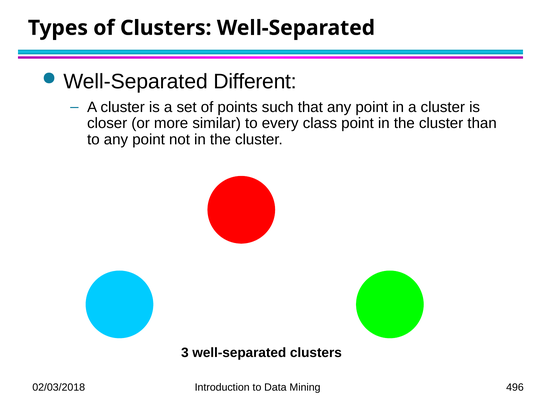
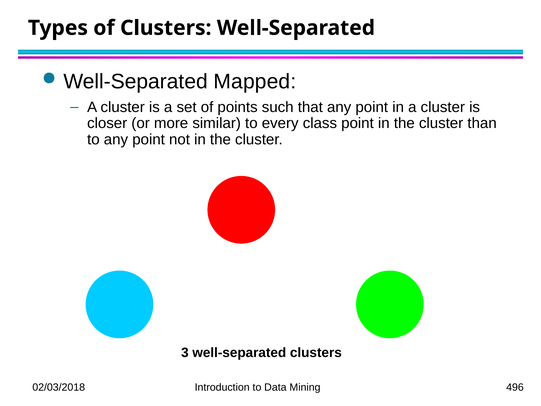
Different: Different -> Mapped (255, 81)
